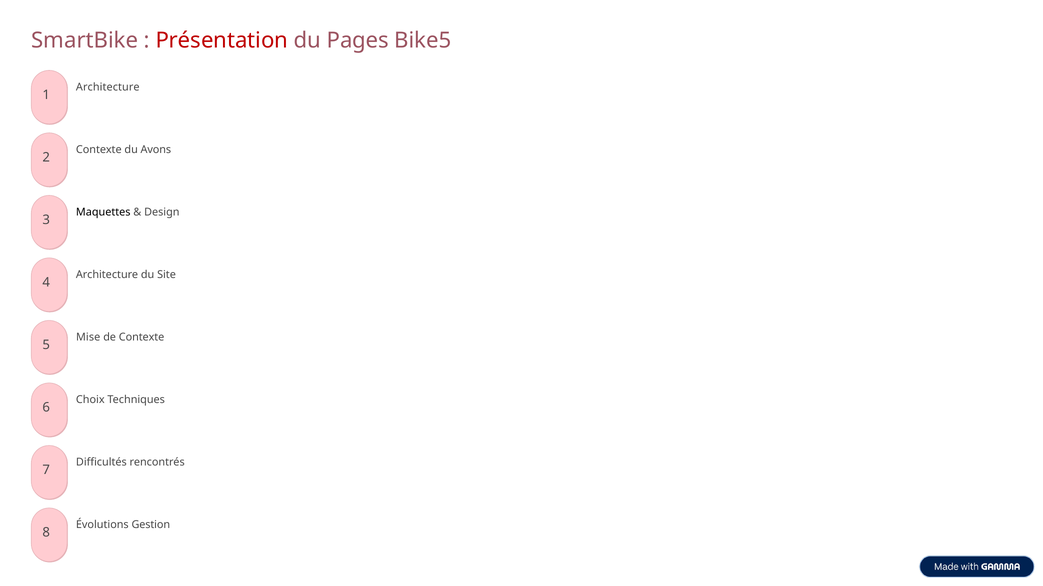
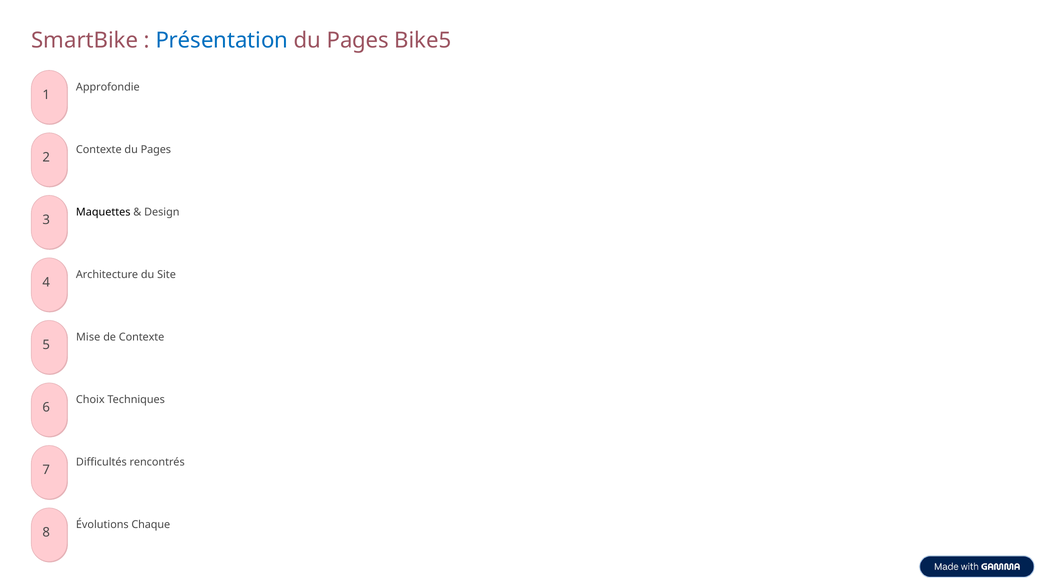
Présentation colour: red -> blue (222, 40)
Architecture: Architecture -> Approfondie (108, 87)
Contexte du Avons: Avons -> Pages (156, 150)
Gestion: Gestion -> Chaque (151, 525)
